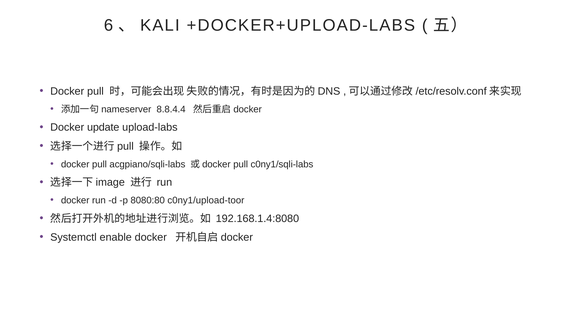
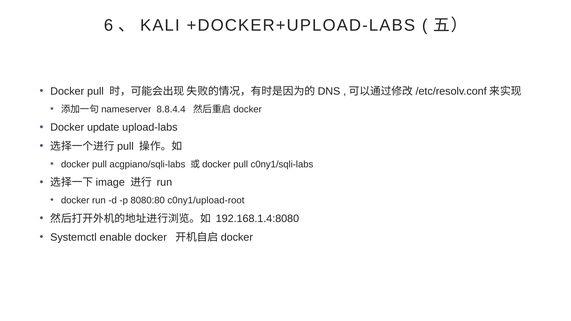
c0ny1/upload-toor: c0ny1/upload-toor -> c0ny1/upload-root (206, 200)
